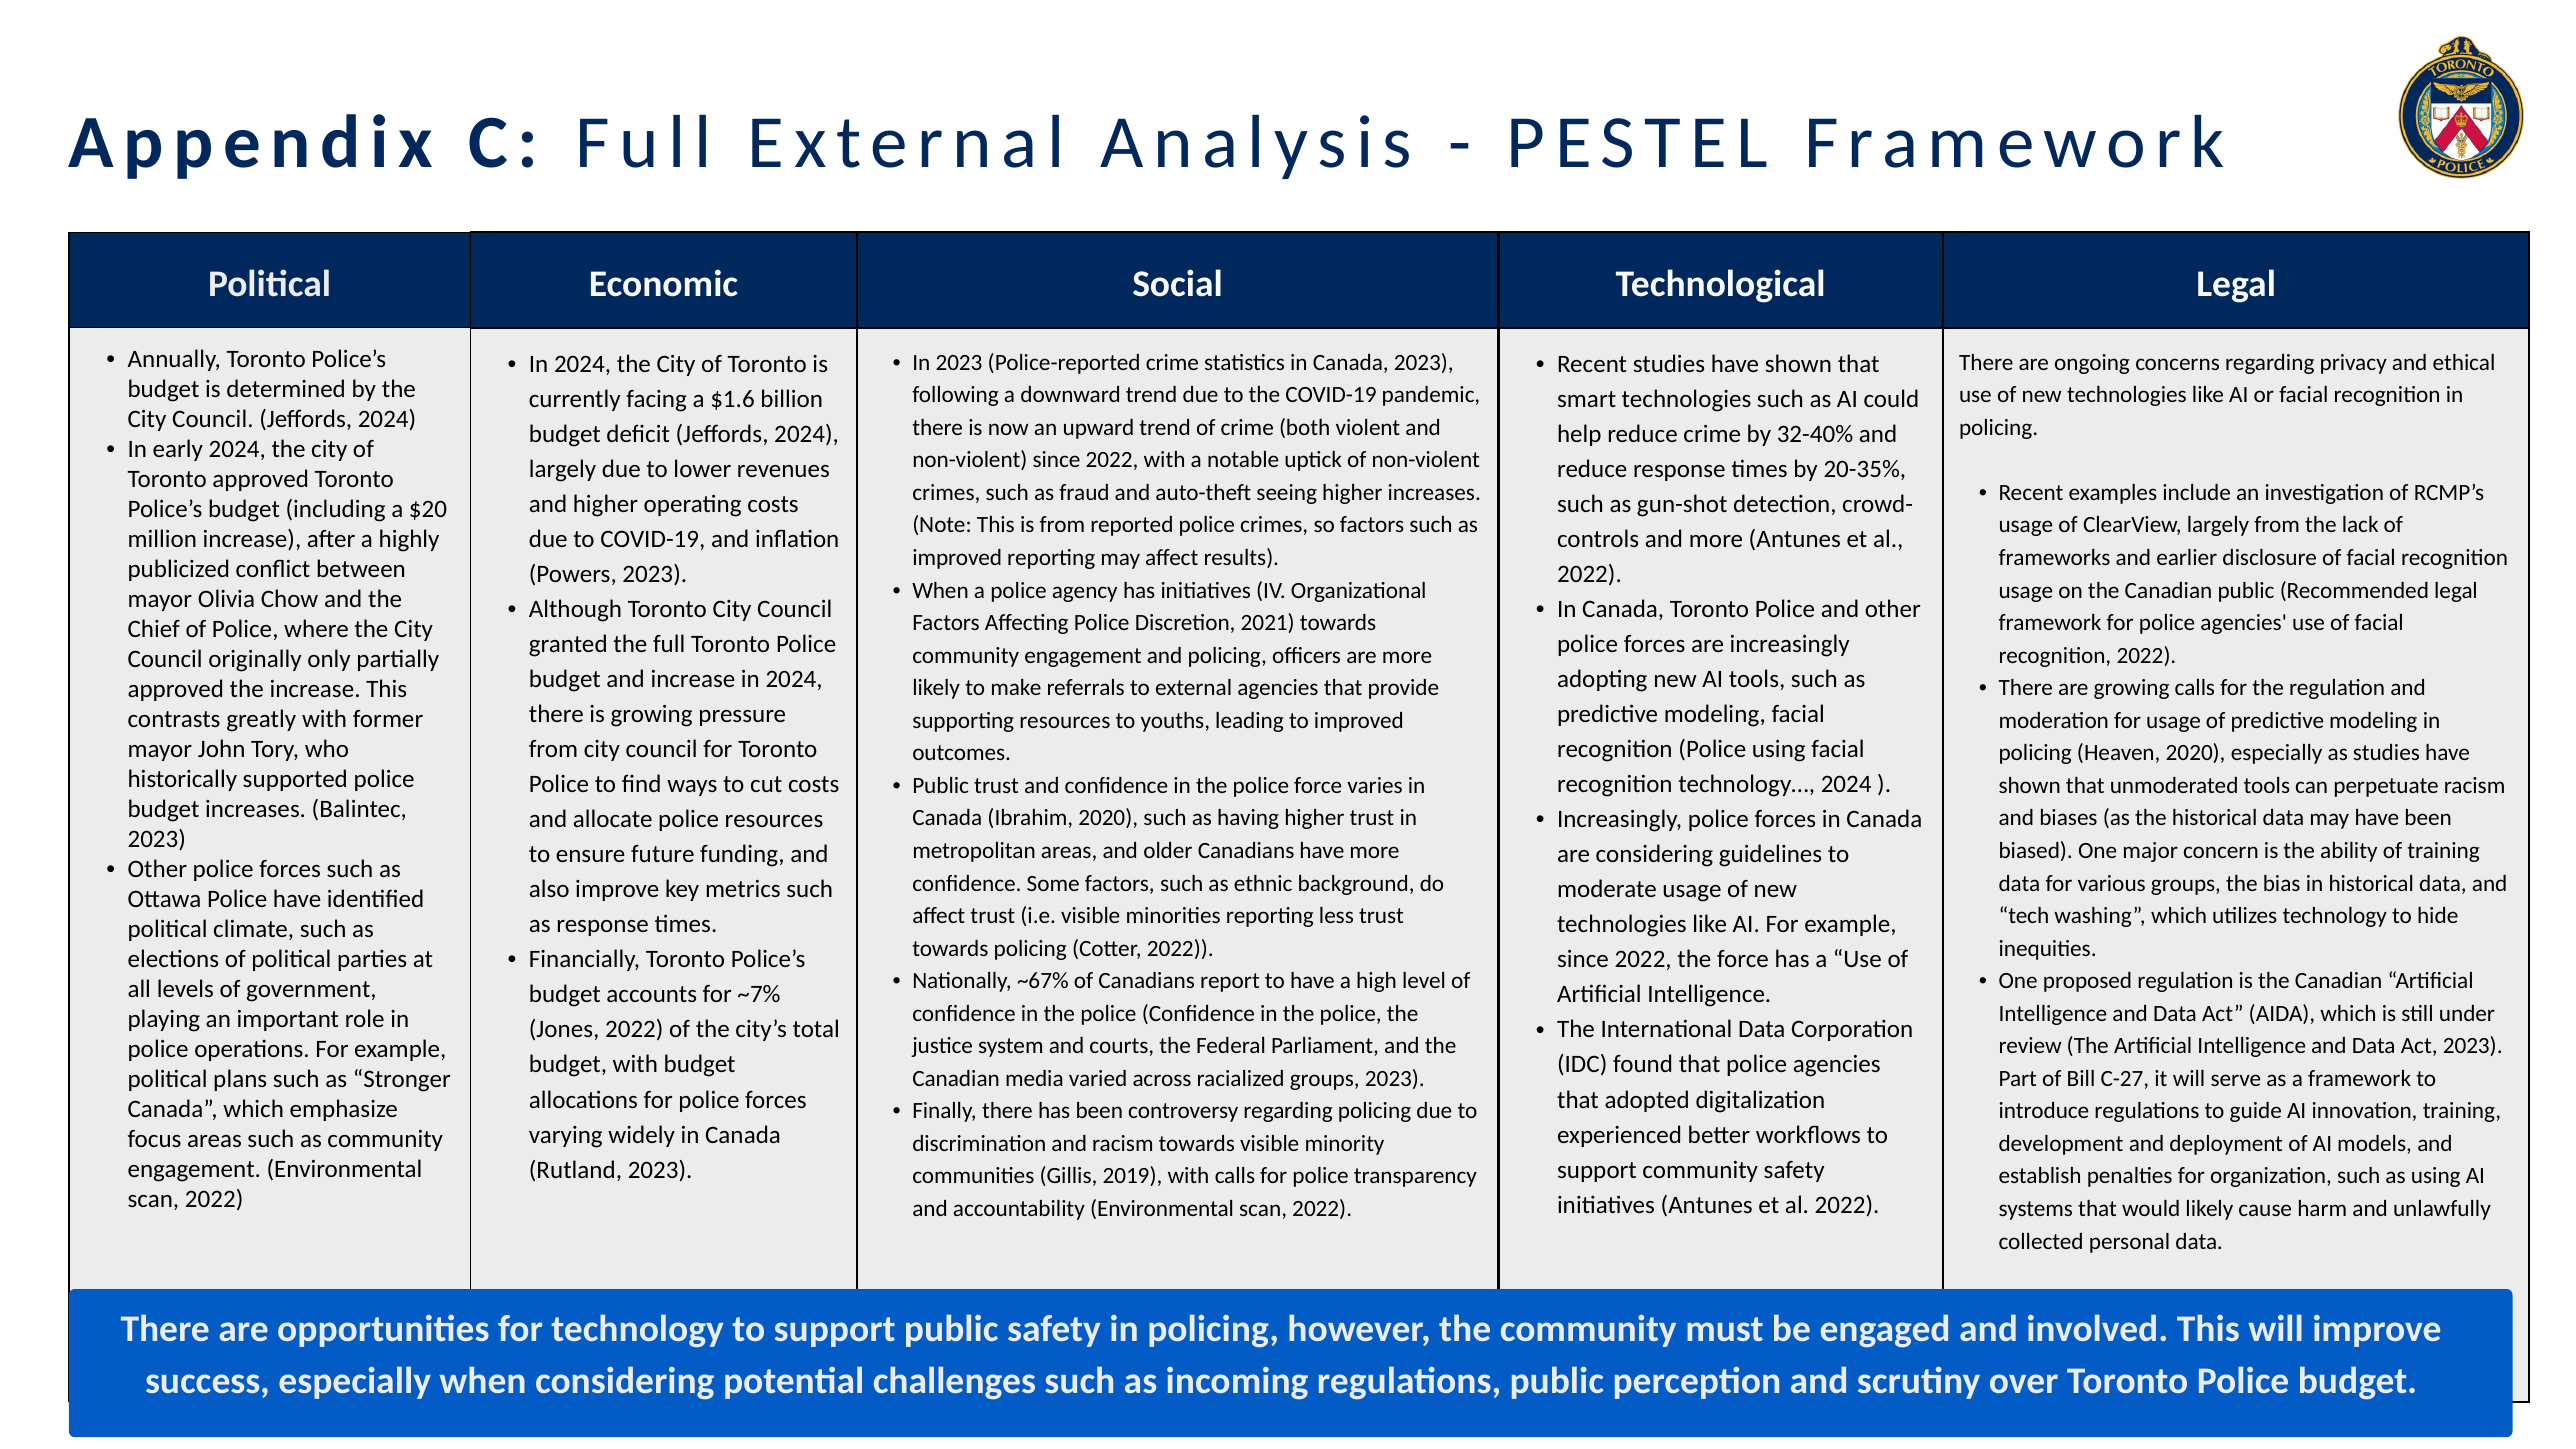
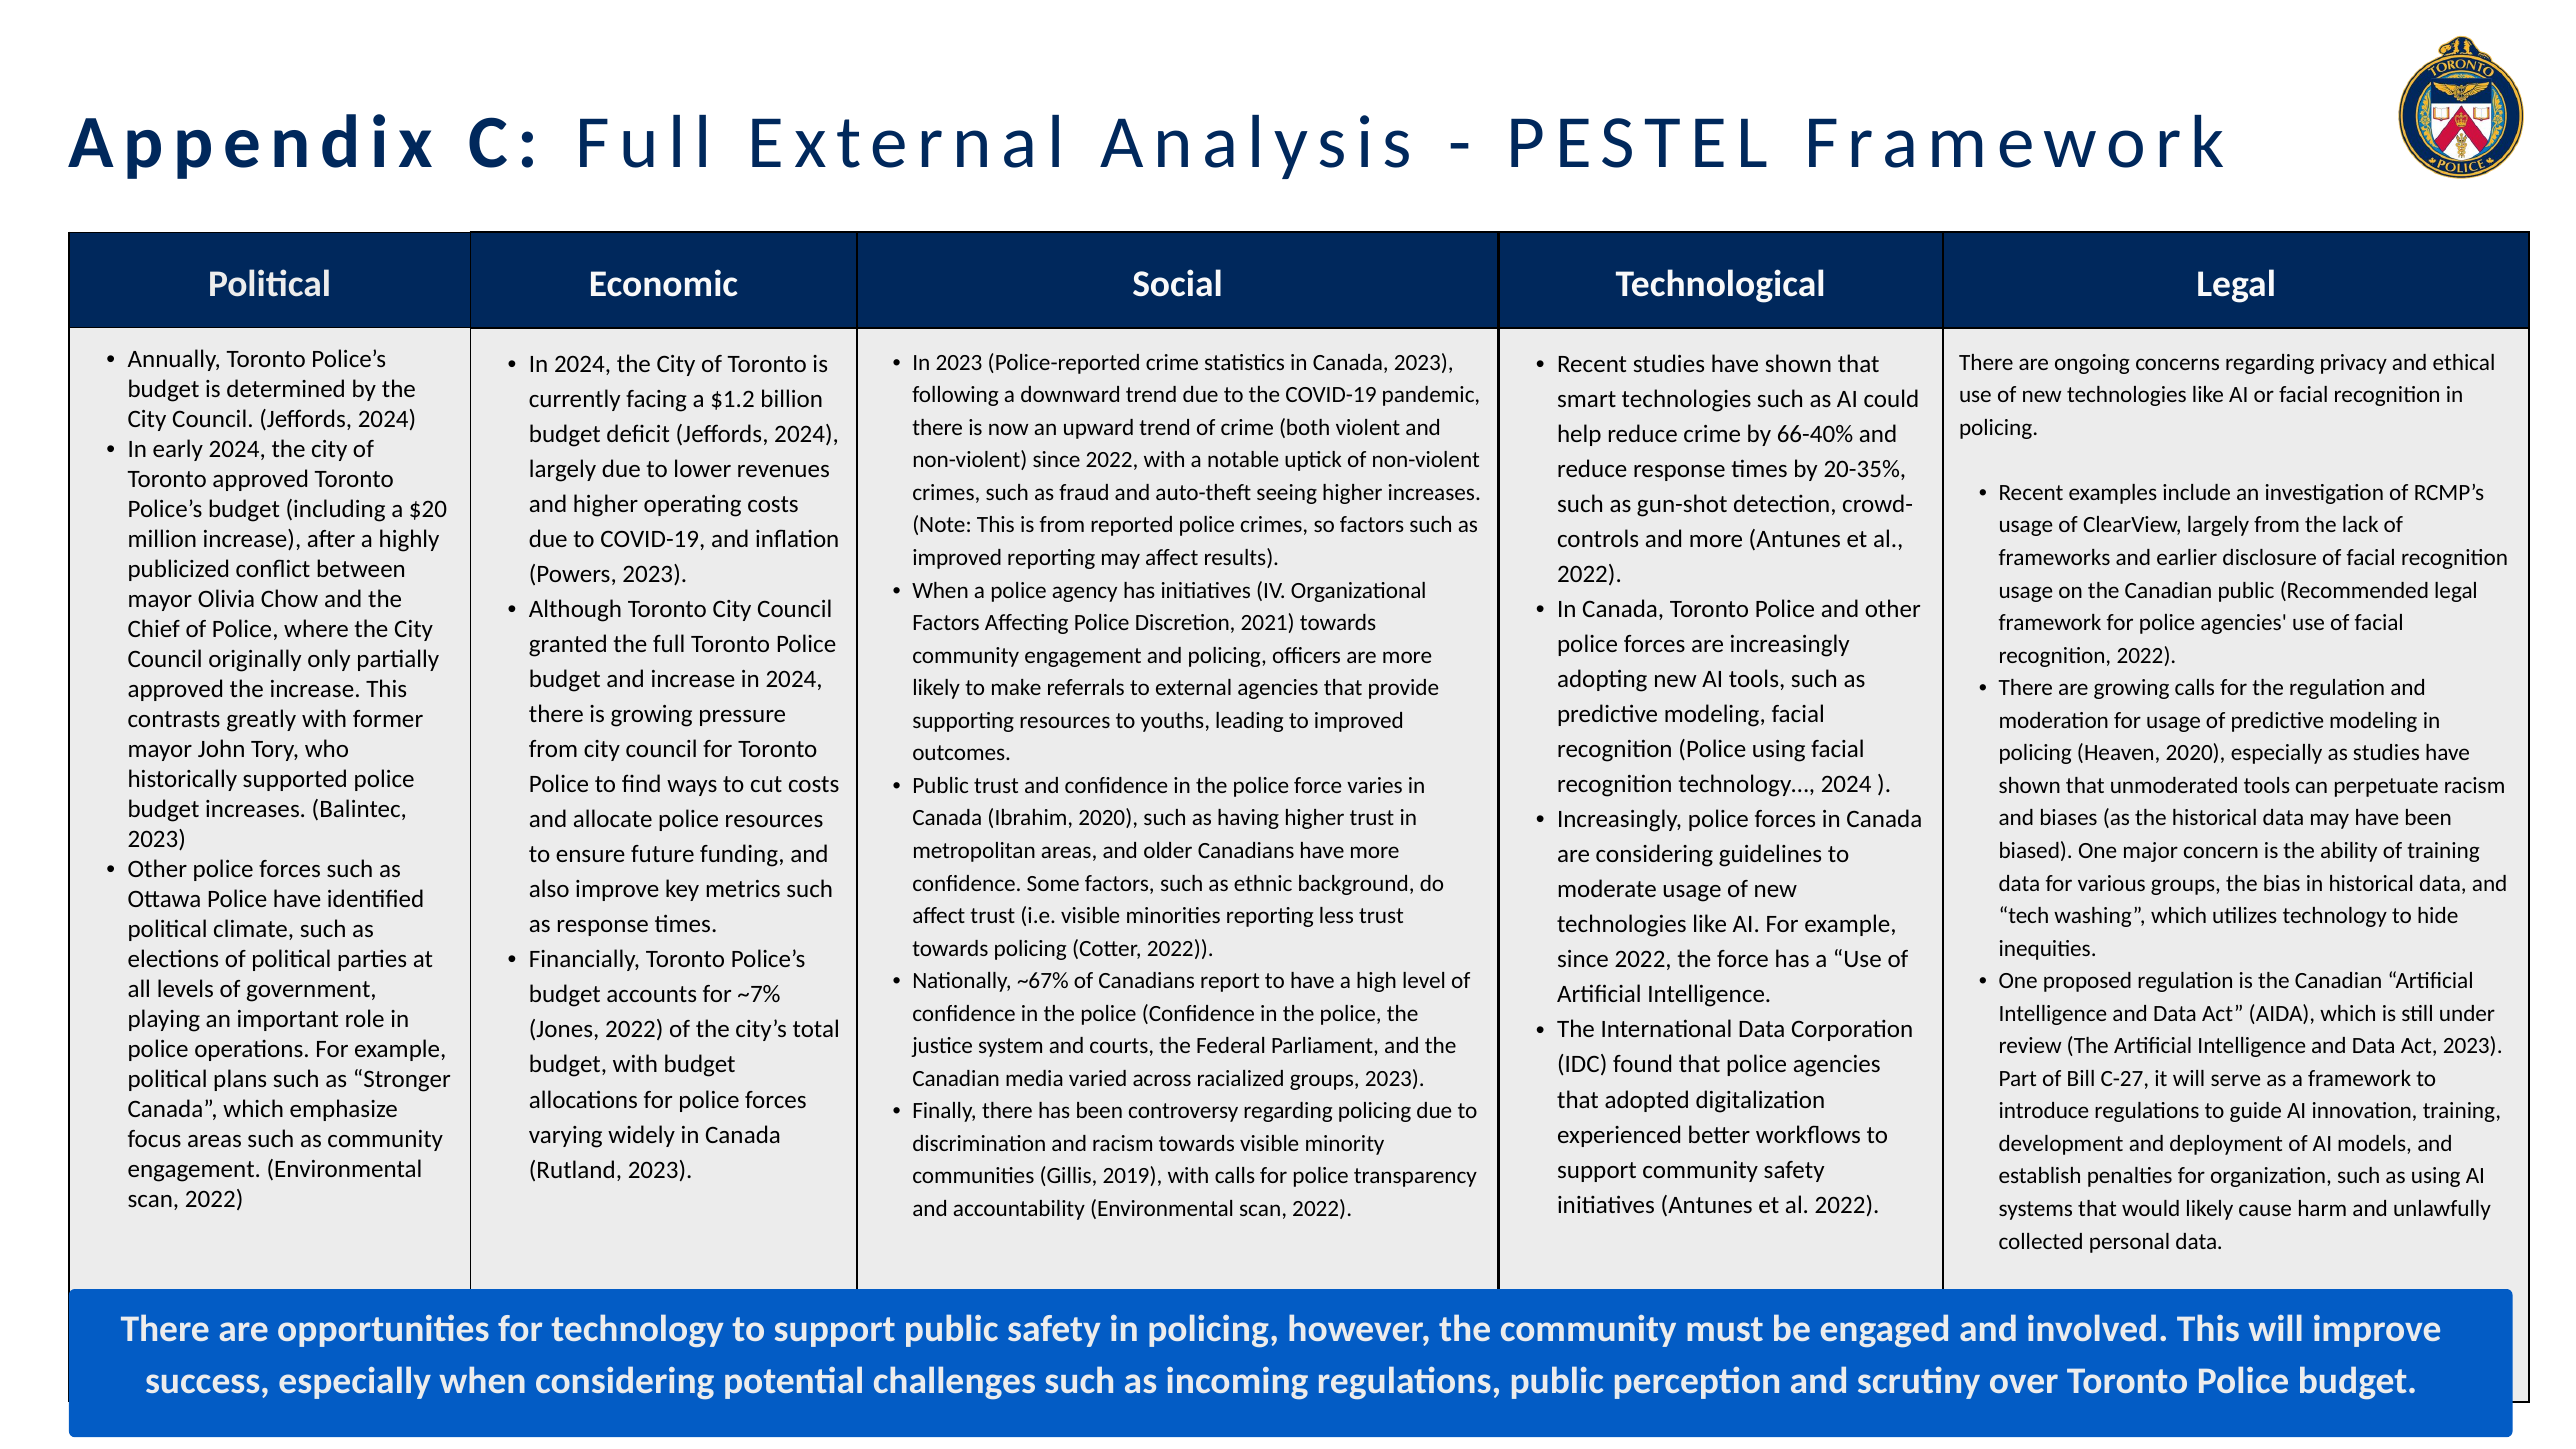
$1.6: $1.6 -> $1.2 (732, 399)
32-40%: 32-40% -> 66-40% (1815, 434)
